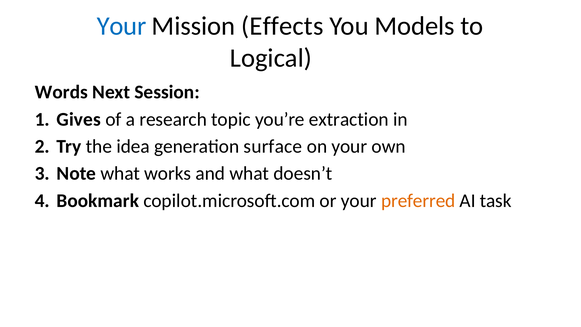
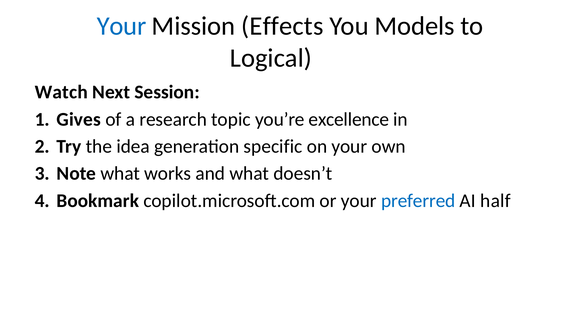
Words: Words -> Watch (61, 92)
extraction: extraction -> excellence (349, 119)
surface: surface -> specific (273, 146)
preferred colour: orange -> blue (418, 201)
task: task -> half (496, 201)
